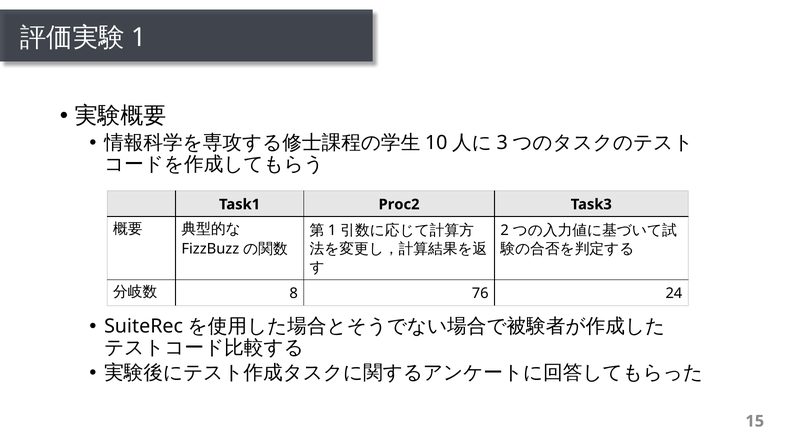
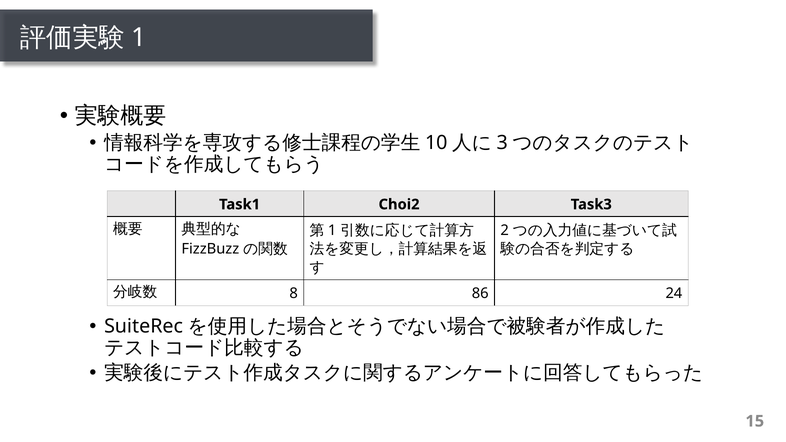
Proc2: Proc2 -> Choi2 (399, 204)
76: 76 -> 86 (480, 294)
